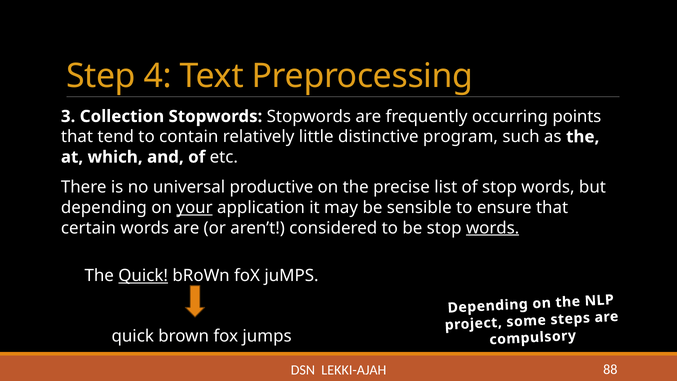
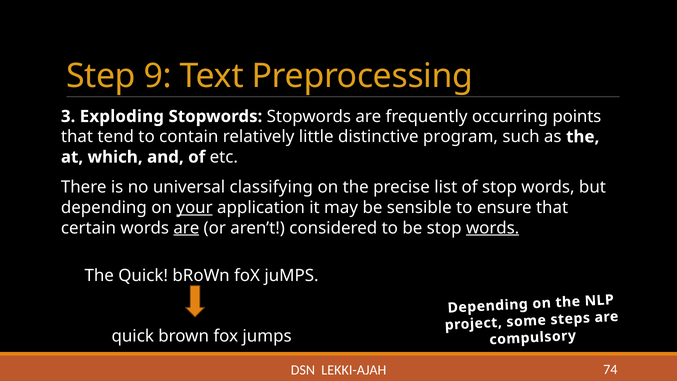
4: 4 -> 9 (158, 76)
Collection: Collection -> Exploding (122, 116)
productive: productive -> classifying (271, 187)
are underline: none -> present (186, 228)
Quick underline: present -> none (143, 276)
88: 88 -> 74 (610, 370)
